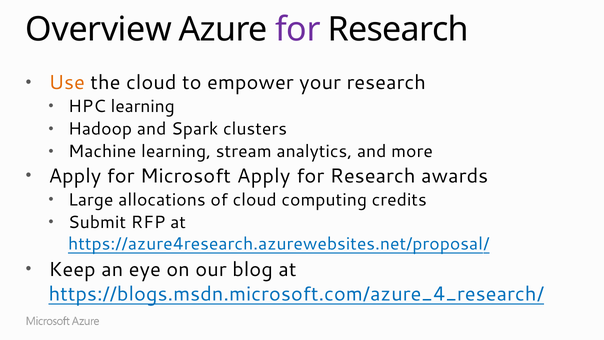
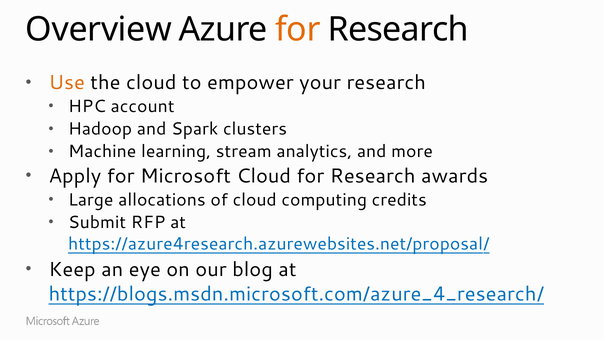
for colour: purple -> orange (298, 29)
HPC learning: learning -> account (143, 106)
Microsoft Apply: Apply -> Cloud (264, 176)
